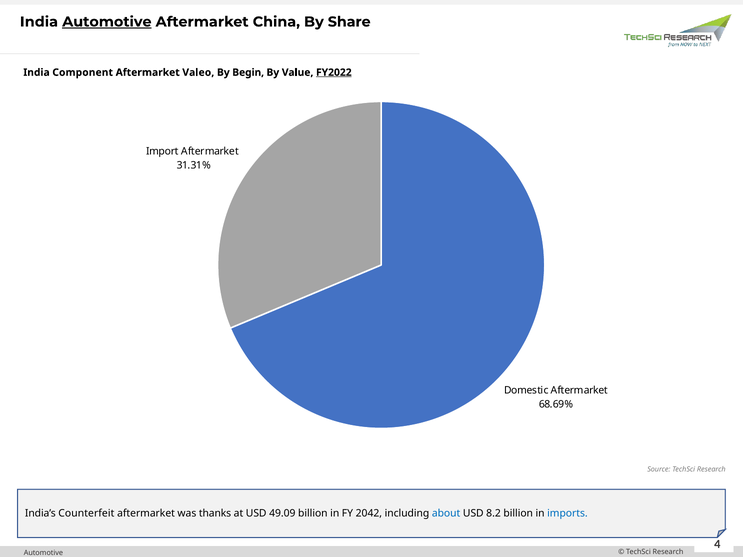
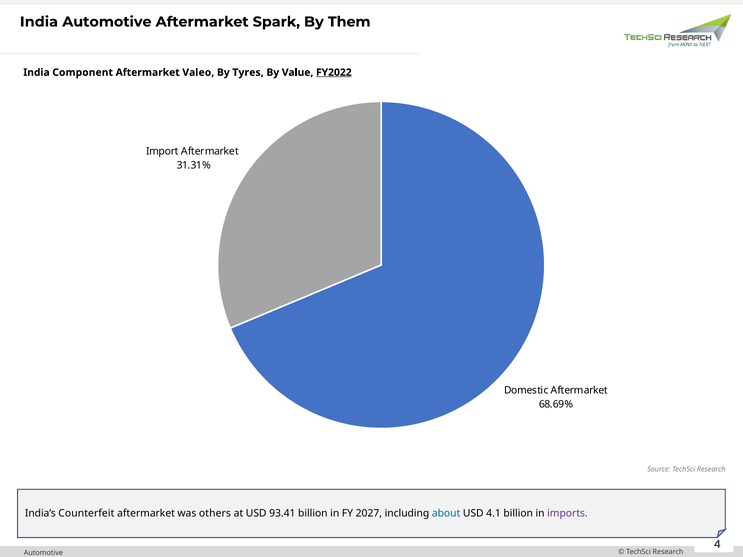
Automotive underline: present -> none (107, 22)
China: China -> Spark (276, 22)
Share: Share -> Them (349, 22)
Begin: Begin -> Tyres (248, 72)
thanks: thanks -> others (215, 513)
49.09: 49.09 -> 93.41 (282, 513)
2042: 2042 -> 2027 (369, 513)
8.2: 8.2 -> 4.1 (494, 513)
imports colour: blue -> purple (567, 513)
